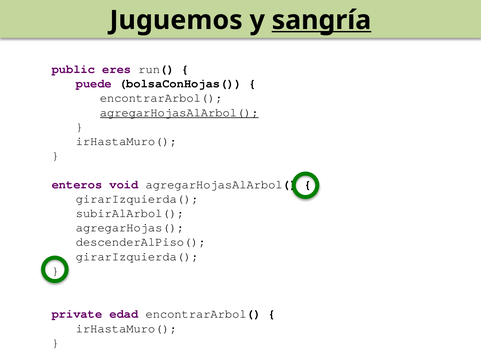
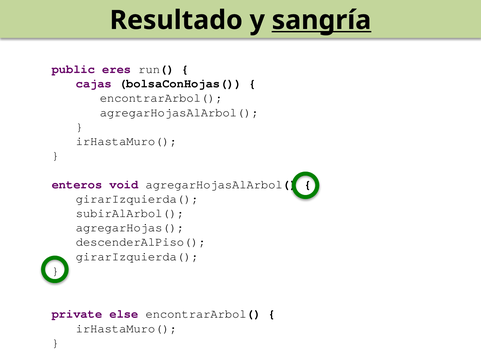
Juguemos: Juguemos -> Resultado (176, 20)
puede: puede -> cajas (94, 84)
agregarHojasAlArbol( underline: present -> none (179, 113)
edad: edad -> else (124, 315)
